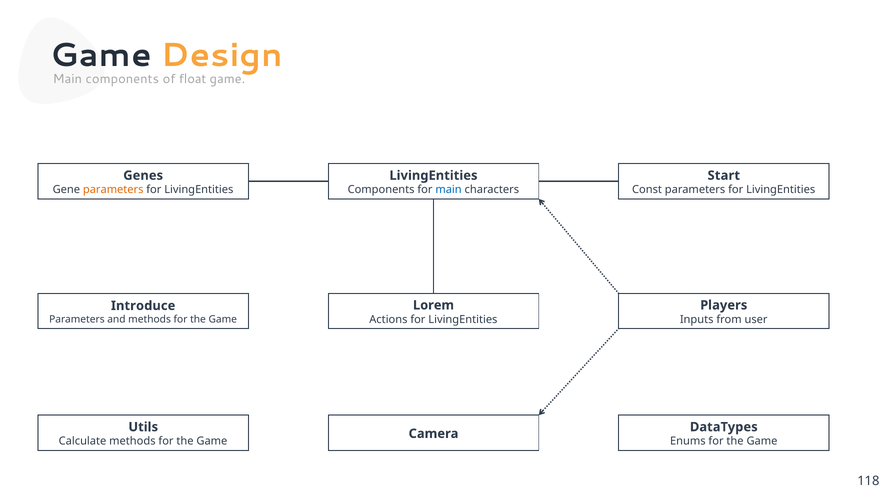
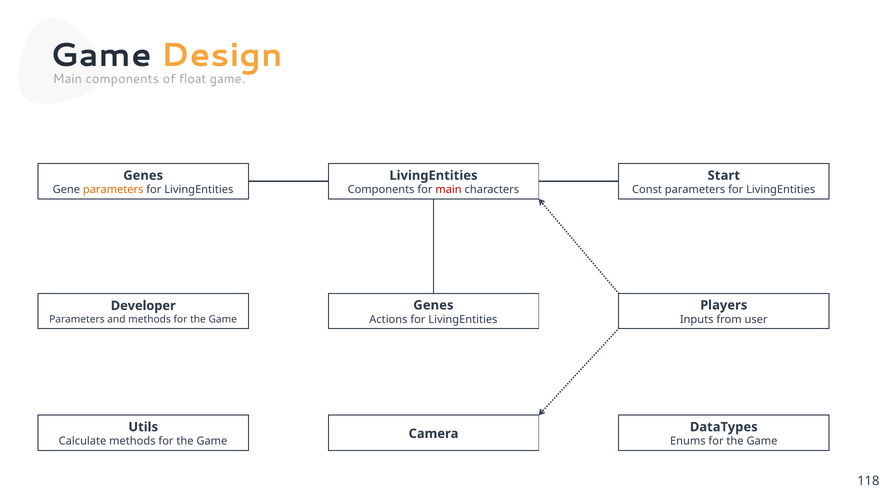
main colour: blue -> red (449, 190)
Lorem: Lorem -> Genes (433, 305)
Introduce: Introduce -> Developer (143, 306)
